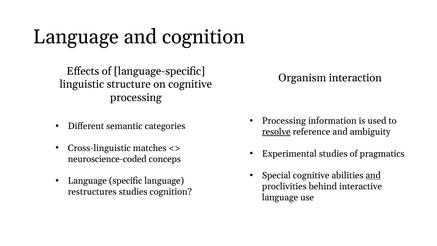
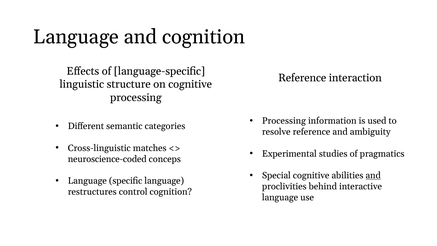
Organism: Organism -> Reference (302, 78)
resolve underline: present -> none (276, 132)
restructures studies: studies -> control (133, 192)
